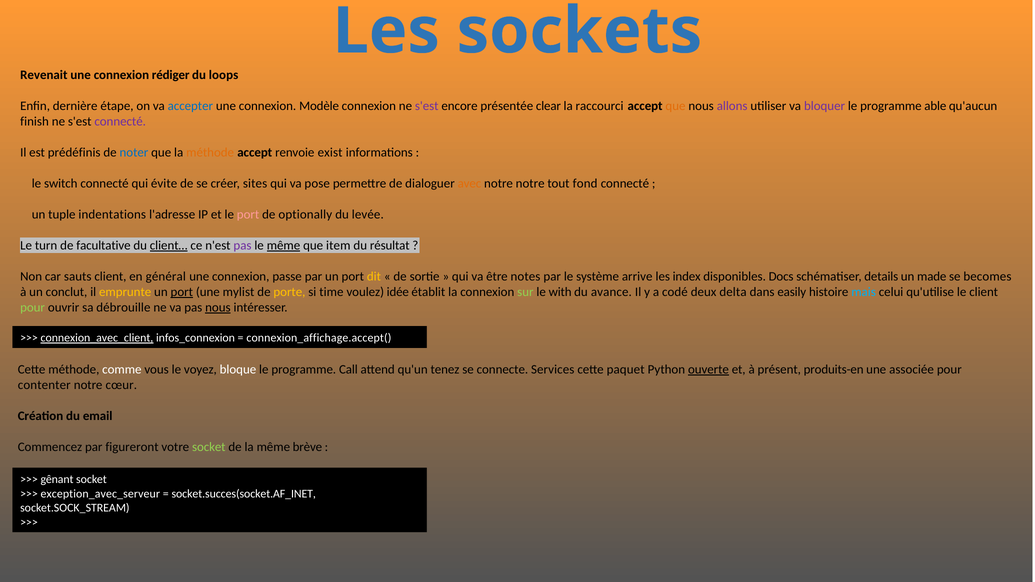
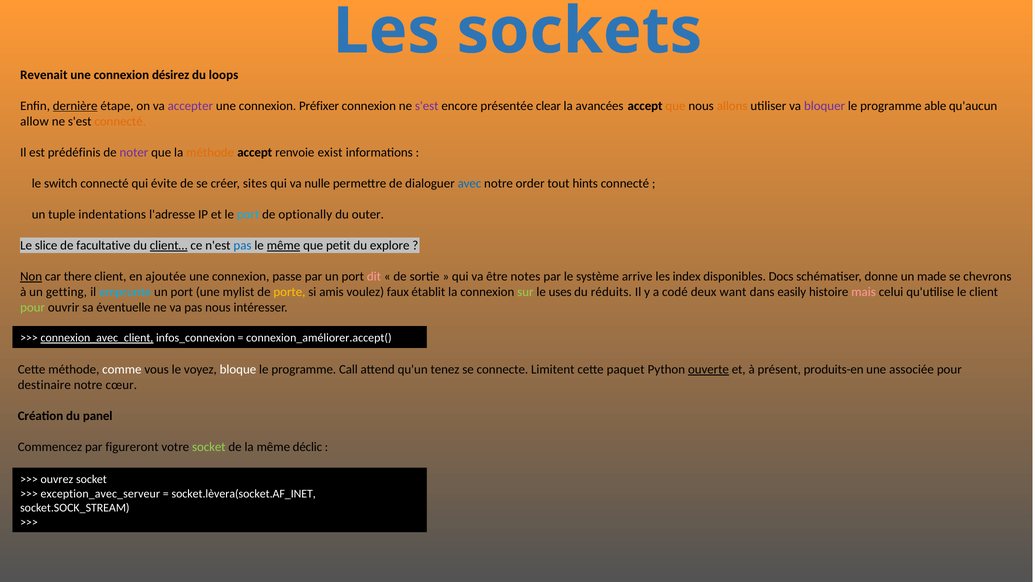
rédiger: rédiger -> désirez (171, 75)
dernière underline: none -> present (75, 106)
accepter colour: blue -> purple (190, 106)
Modèle: Modèle -> Préfixer (319, 106)
raccourci: raccourci -> avancées (600, 106)
allons colour: purple -> orange (732, 106)
finish: finish -> allow (34, 121)
connecté colour: purple -> orange (120, 121)
noter colour: blue -> purple (134, 152)
pose: pose -> nulle (317, 183)
avec colour: orange -> blue (469, 183)
notre notre: notre -> order (530, 183)
fond: fond -> hints (585, 183)
port colour: pink -> light blue (248, 214)
levée: levée -> outer (368, 214)
turn: turn -> slice (46, 246)
pas colour: purple -> blue (242, 246)
item: item -> petit (338, 246)
résultat: résultat -> explore (390, 246)
Non underline: none -> present (31, 277)
sauts: sauts -> there (78, 277)
général: général -> ajoutée (166, 277)
dit colour: yellow -> pink (374, 277)
details: details -> donne (881, 277)
becomes: becomes -> chevrons (987, 277)
conclut: conclut -> getting (66, 292)
emprunte colour: yellow -> light blue (125, 292)
port underline: present -> none (182, 292)
time: time -> amis (331, 292)
idée: idée -> faux (398, 292)
with: with -> uses (560, 292)
avance: avance -> réduits (611, 292)
delta: delta -> want (733, 292)
mais colour: light blue -> pink (864, 292)
débrouille: débrouille -> éventuelle (124, 308)
nous underline: present -> none (218, 308)
connexion_affichage.accept(: connexion_affichage.accept( -> connexion_améliorer.accept( (319, 338)
Services: Services -> Limitent (553, 370)
contenter: contenter -> destinaire (44, 385)
email: email -> panel (98, 416)
brève: brève -> déclic (307, 447)
gênant: gênant -> ouvrez (57, 480)
socket.succes(socket.AF_INET: socket.succes(socket.AF_INET -> socket.lèvera(socket.AF_INET (244, 494)
